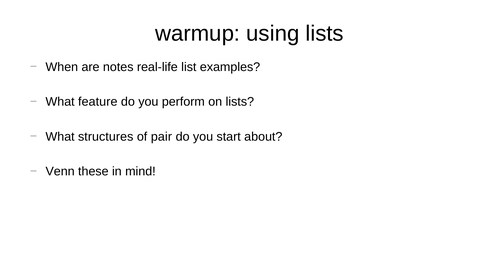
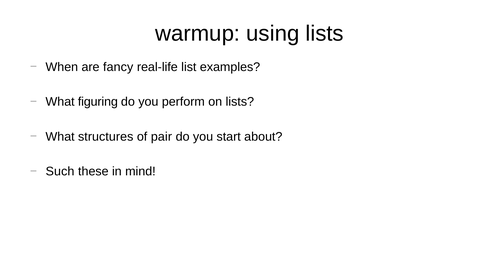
notes: notes -> fancy (118, 67)
feature: feature -> figuring (98, 102)
Venn: Venn -> Such (60, 172)
